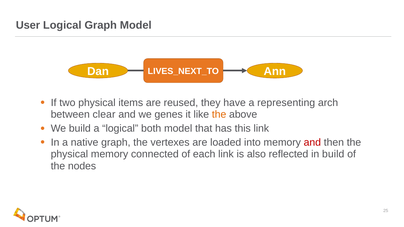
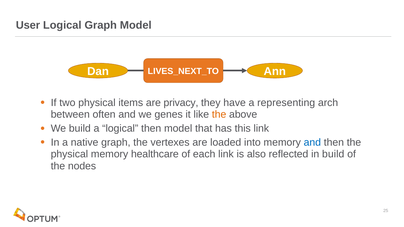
reused: reused -> privacy (181, 103)
clear: clear -> often (104, 115)
logical both: both -> then (151, 129)
and colour: red -> blue (312, 143)
connected: connected -> healthcare (155, 154)
